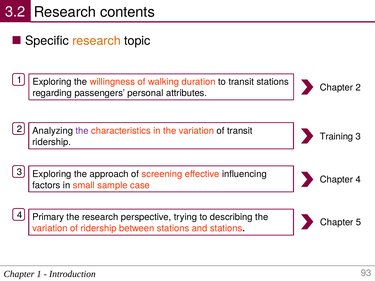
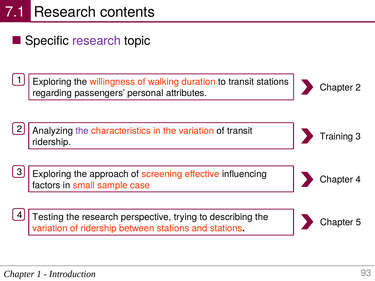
3.2: 3.2 -> 7.1 (15, 12)
research colour: orange -> purple (97, 41)
Primary: Primary -> Testing (48, 217)
